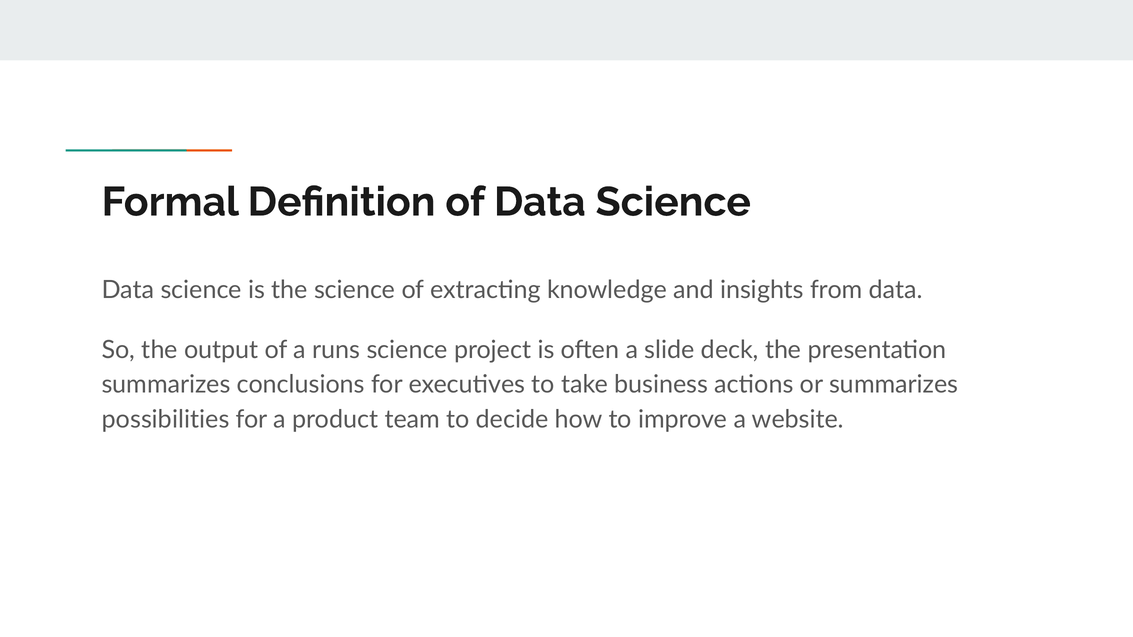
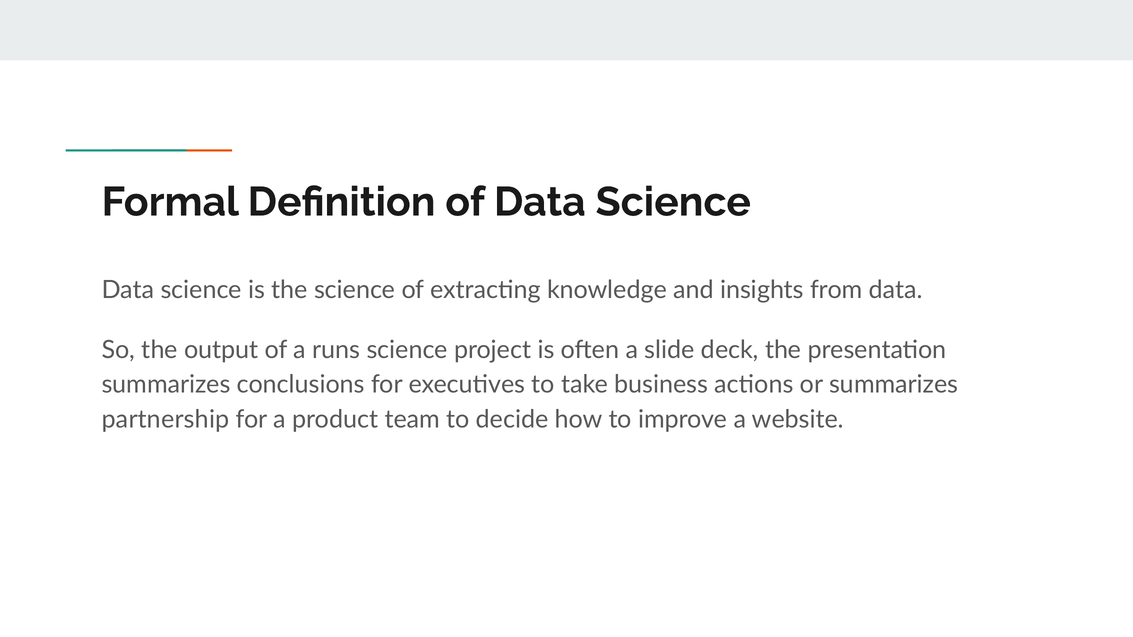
possibilities: possibilities -> partnership (166, 420)
